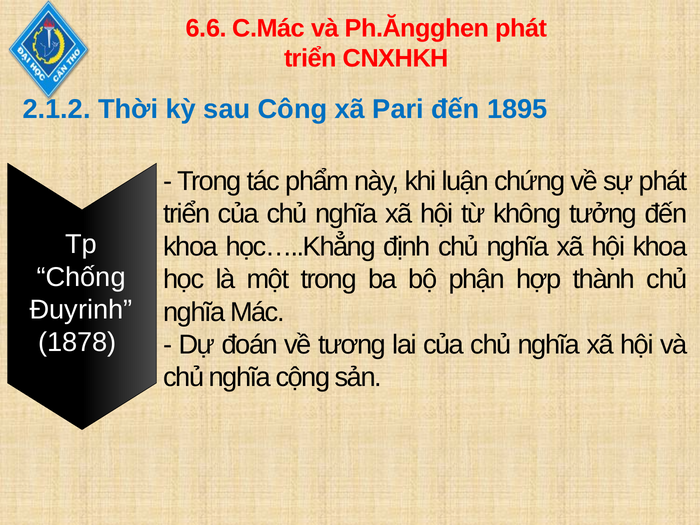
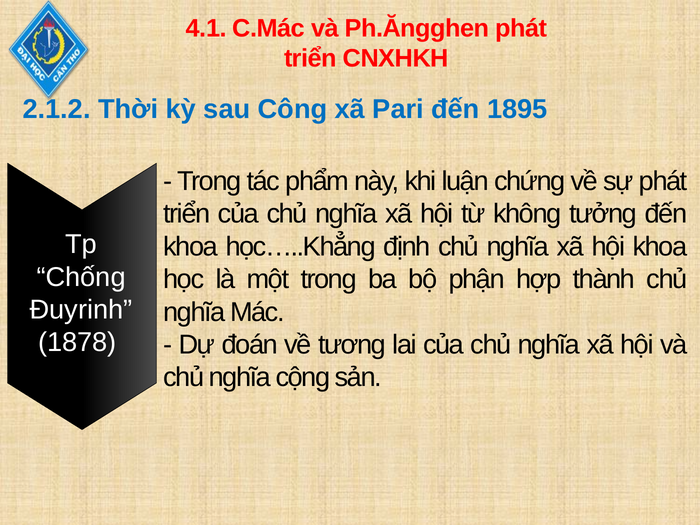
6.6: 6.6 -> 4.1 (206, 28)
